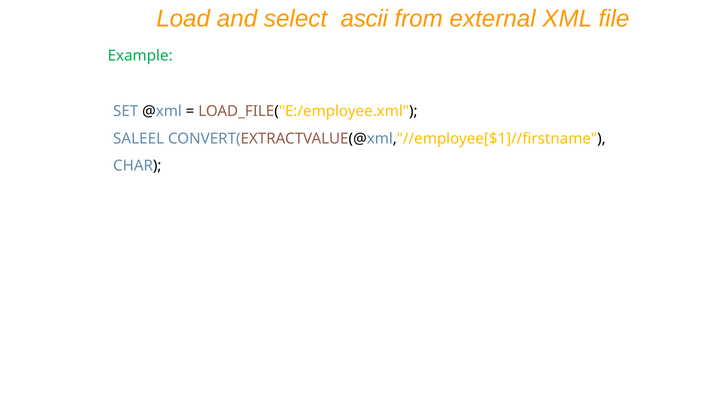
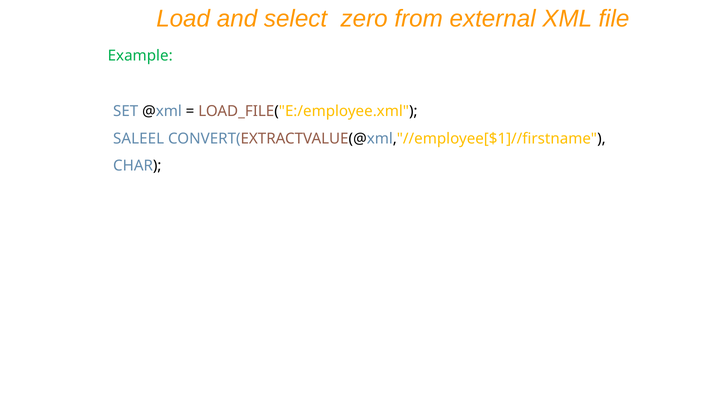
ascii: ascii -> zero (364, 19)
